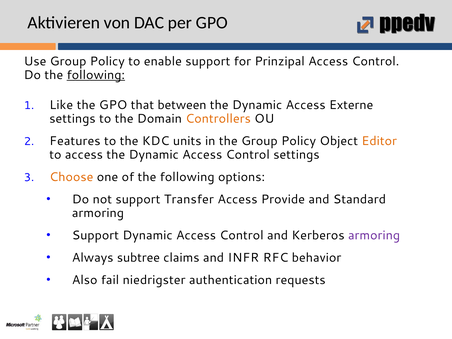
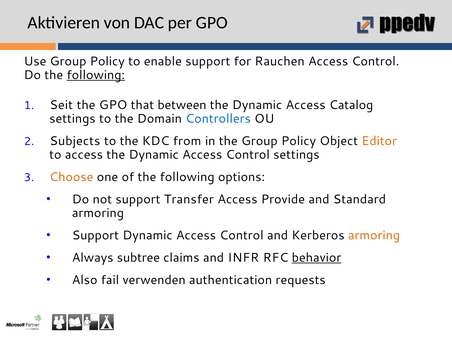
Prinzipal: Prinzipal -> Rauchen (280, 61)
Like: Like -> Seit (61, 105)
Externe: Externe -> Catalog (351, 105)
Controllers colour: orange -> blue (218, 119)
Features: Features -> Subjects (75, 141)
units: units -> from (187, 141)
armoring colour: purple -> orange (374, 235)
behavior underline: none -> present (316, 258)
niedrigster: niedrigster -> verwenden (154, 280)
